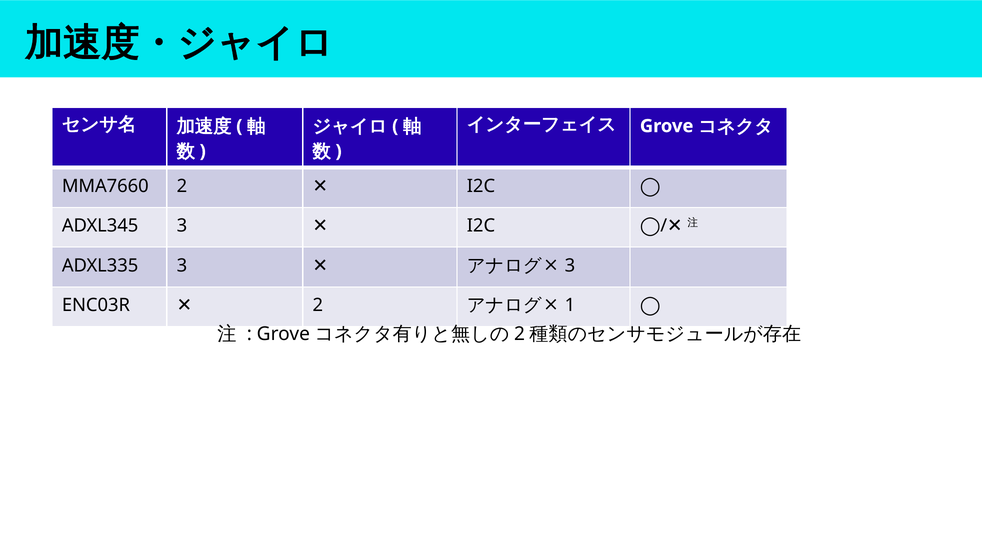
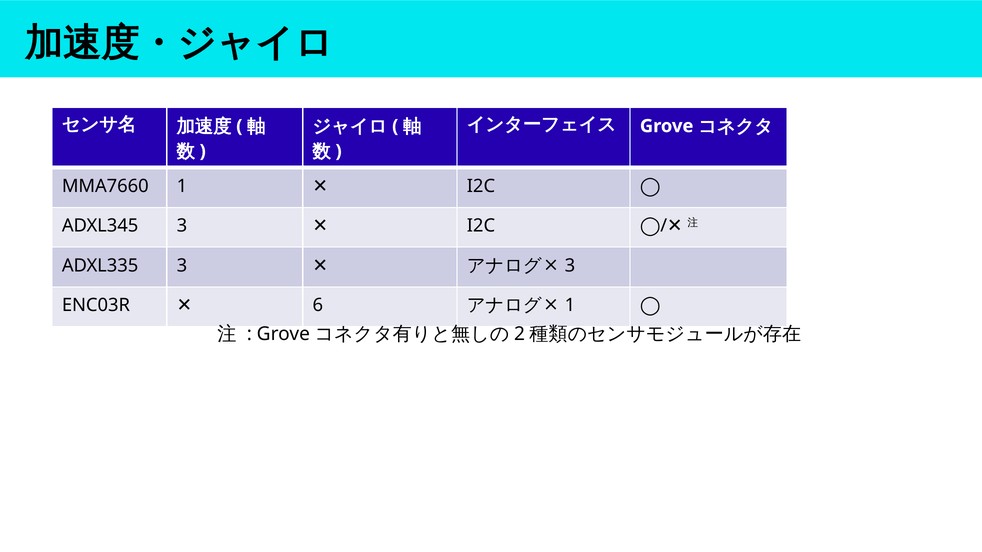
MMA7660 2: 2 -> 1 (182, 186)
2: 2 -> 6 (318, 306)
